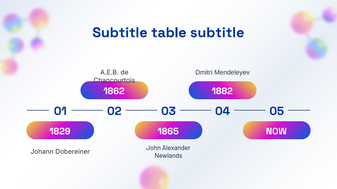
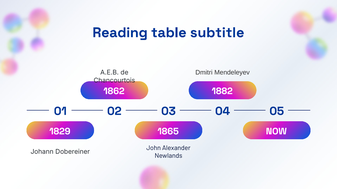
Subtitle: Subtitle -> Reading (120, 33)
